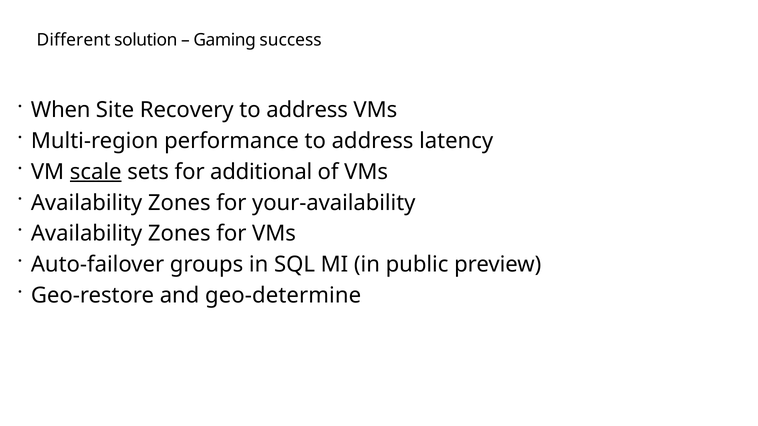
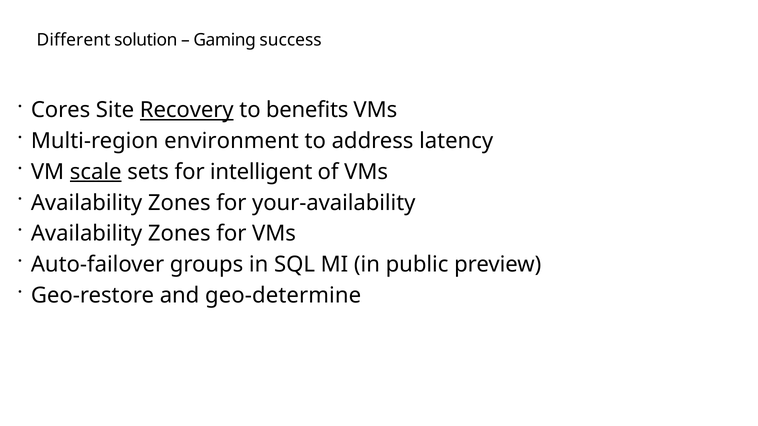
When: When -> Cores (61, 110)
Recovery underline: none -> present (187, 110)
address: address -> benefits (307, 110)
performance: performance -> environment (232, 141)
additional: additional -> intelligent (261, 172)
